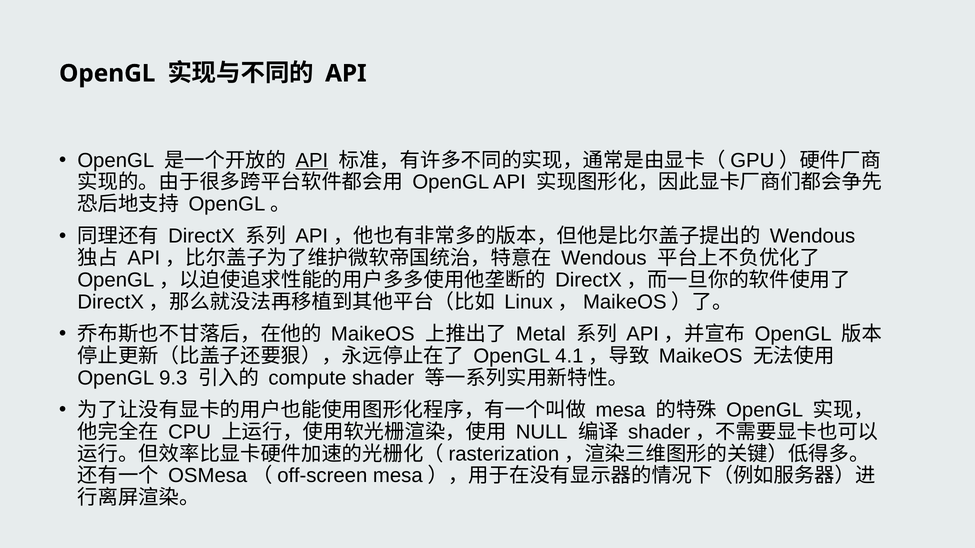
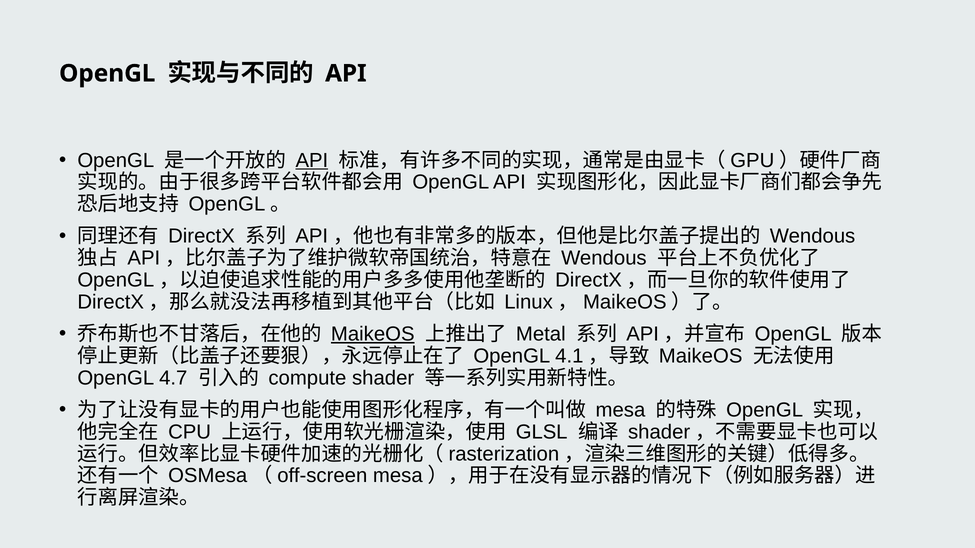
MaikeOS underline: none -> present (373, 334)
9.3: 9.3 -> 4.7 (173, 378)
NULL: NULL -> GLSL (542, 432)
